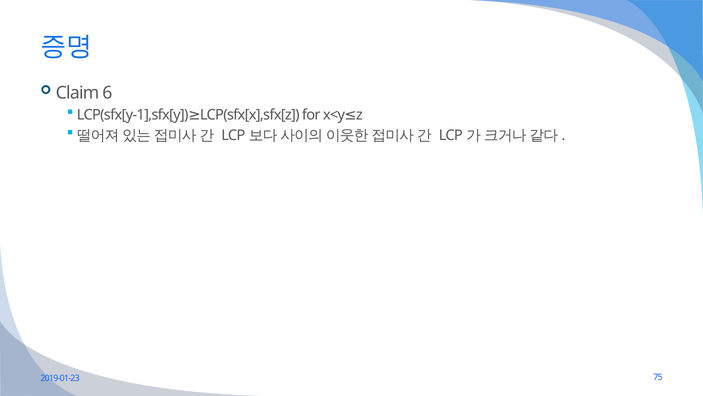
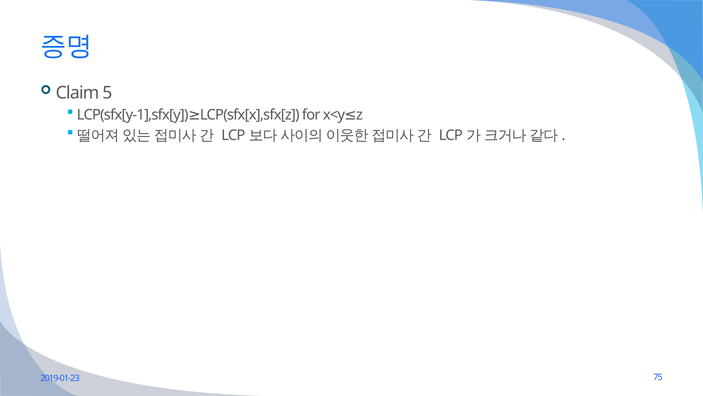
6: 6 -> 5 (107, 93)
